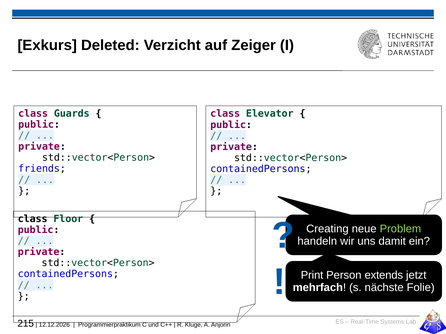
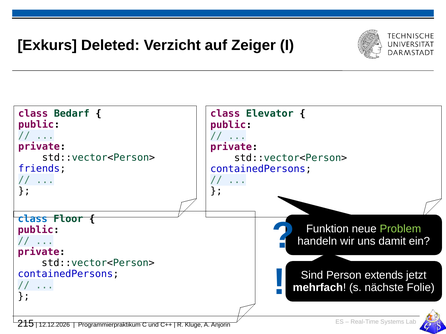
Guards: Guards -> Bedarf (72, 114)
class colour: black -> blue (33, 219)
Creating: Creating -> Funktion (327, 229)
Print: Print -> Sind (312, 276)
